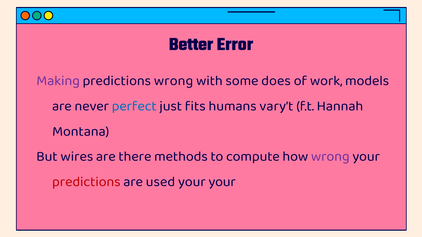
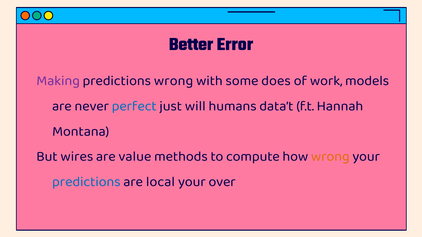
fits: fits -> will (195, 106)
vary’t: vary’t -> data’t (276, 106)
there: there -> value (135, 157)
wrong colour: purple -> orange (330, 157)
predictions colour: red -> blue (86, 182)
used: used -> local (160, 182)
your your: your -> over (222, 182)
